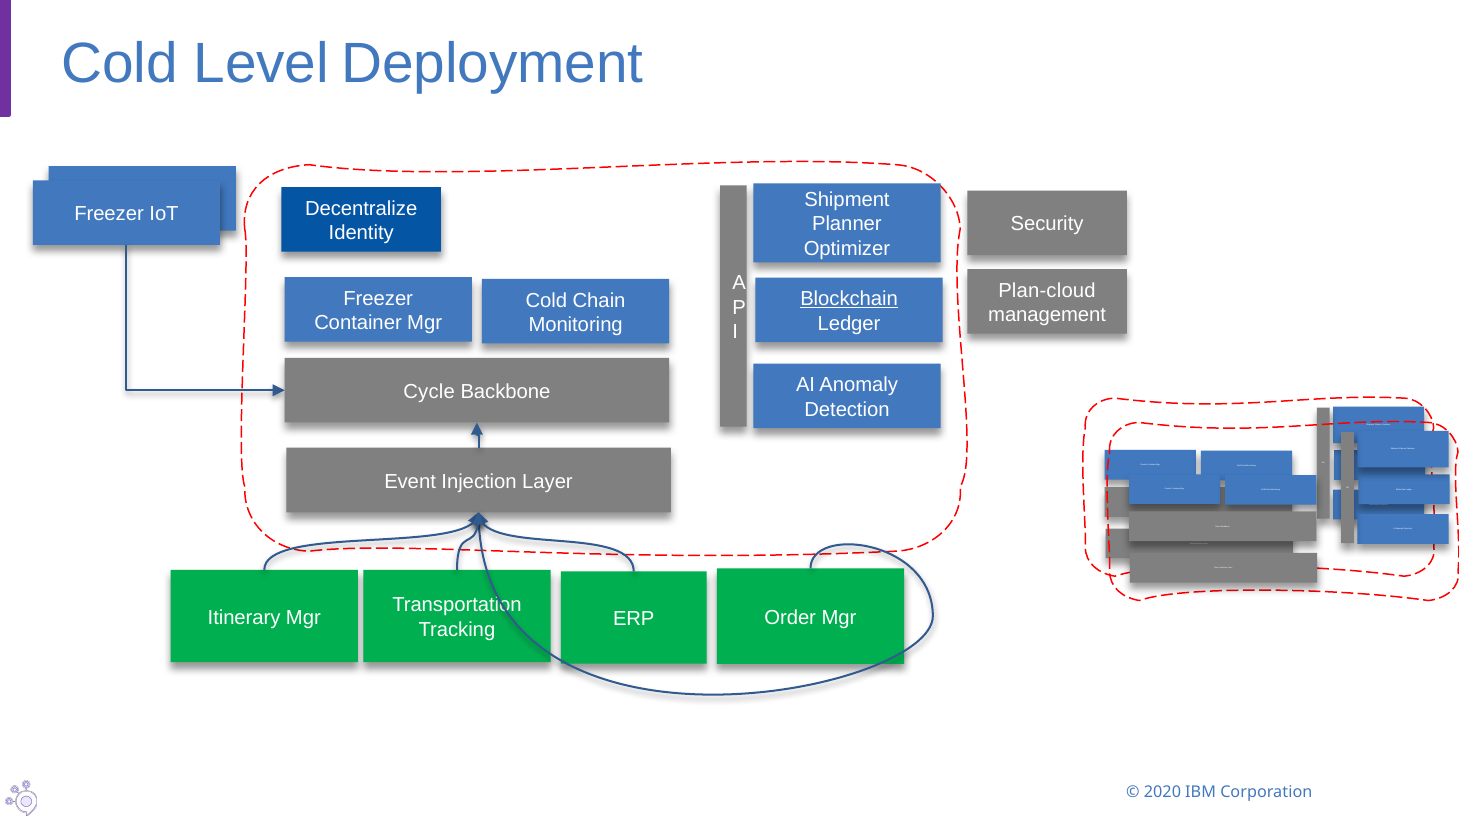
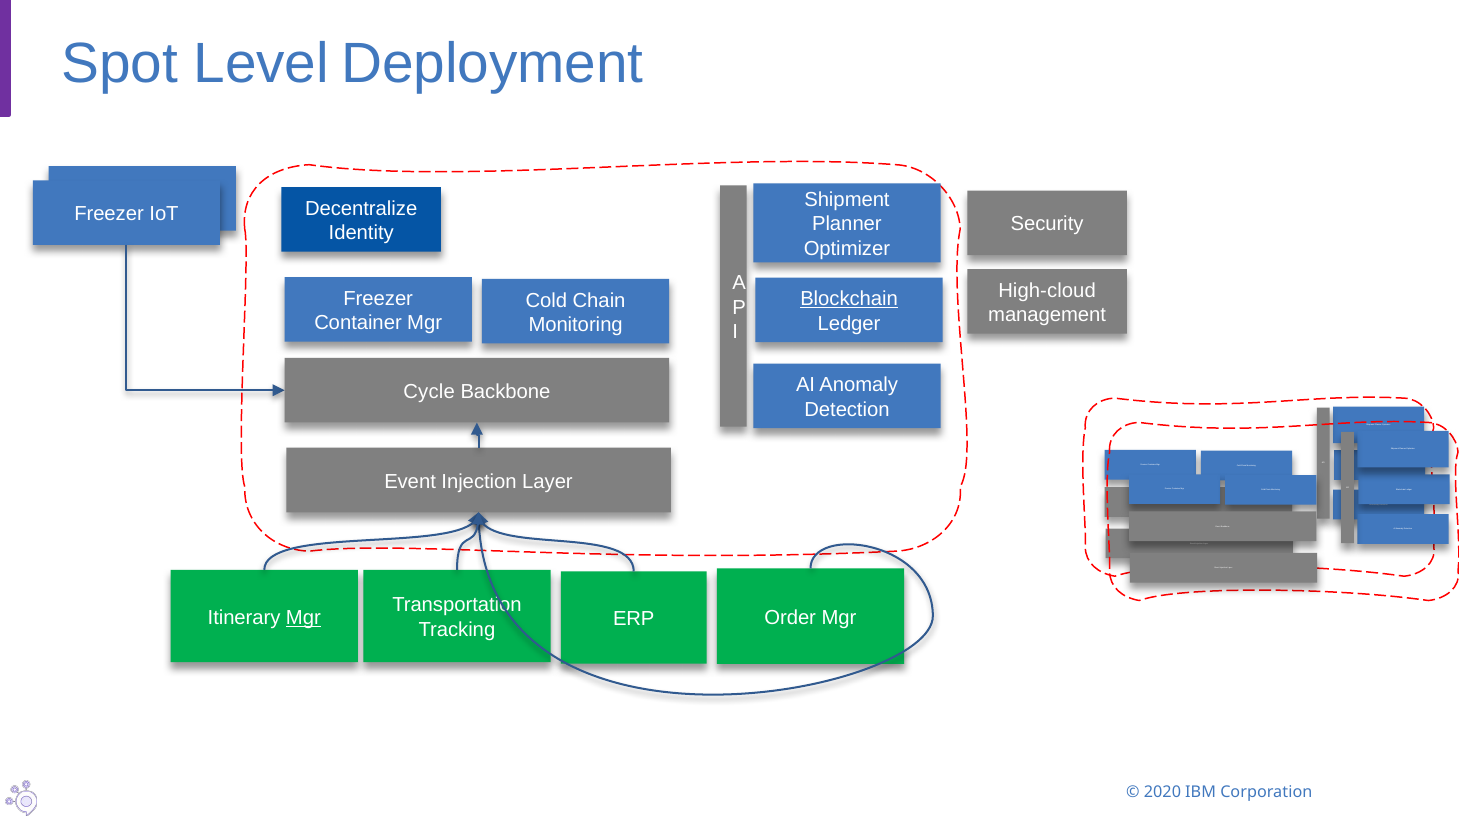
Cold: Cold -> Spot (120, 64)
Plan-cloud: Plan-cloud -> High-cloud (1047, 291)
Mgr underline: none -> present (303, 617)
